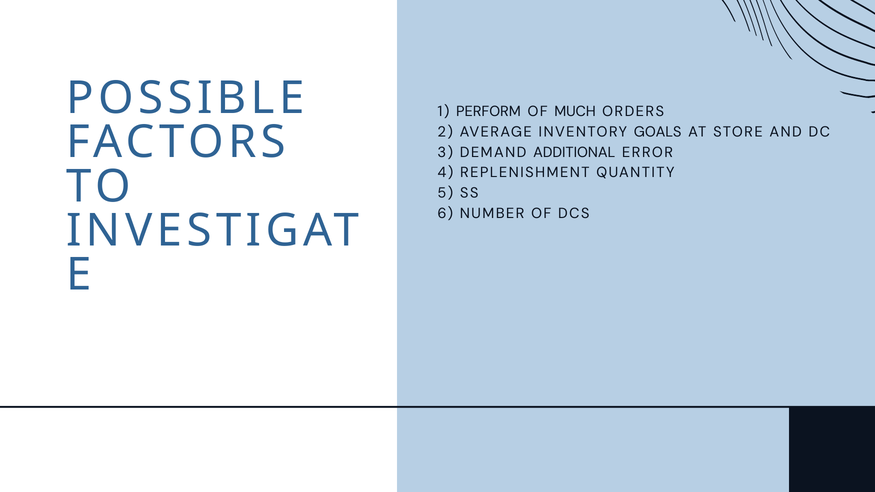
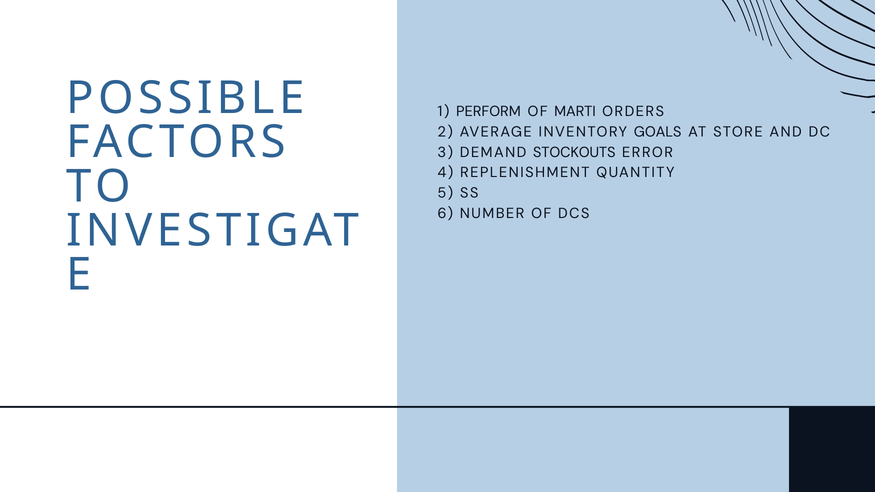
MUCH: MUCH -> MARTI (575, 111)
ADDITIONAL: ADDITIONAL -> STOCKOUTS (574, 152)
